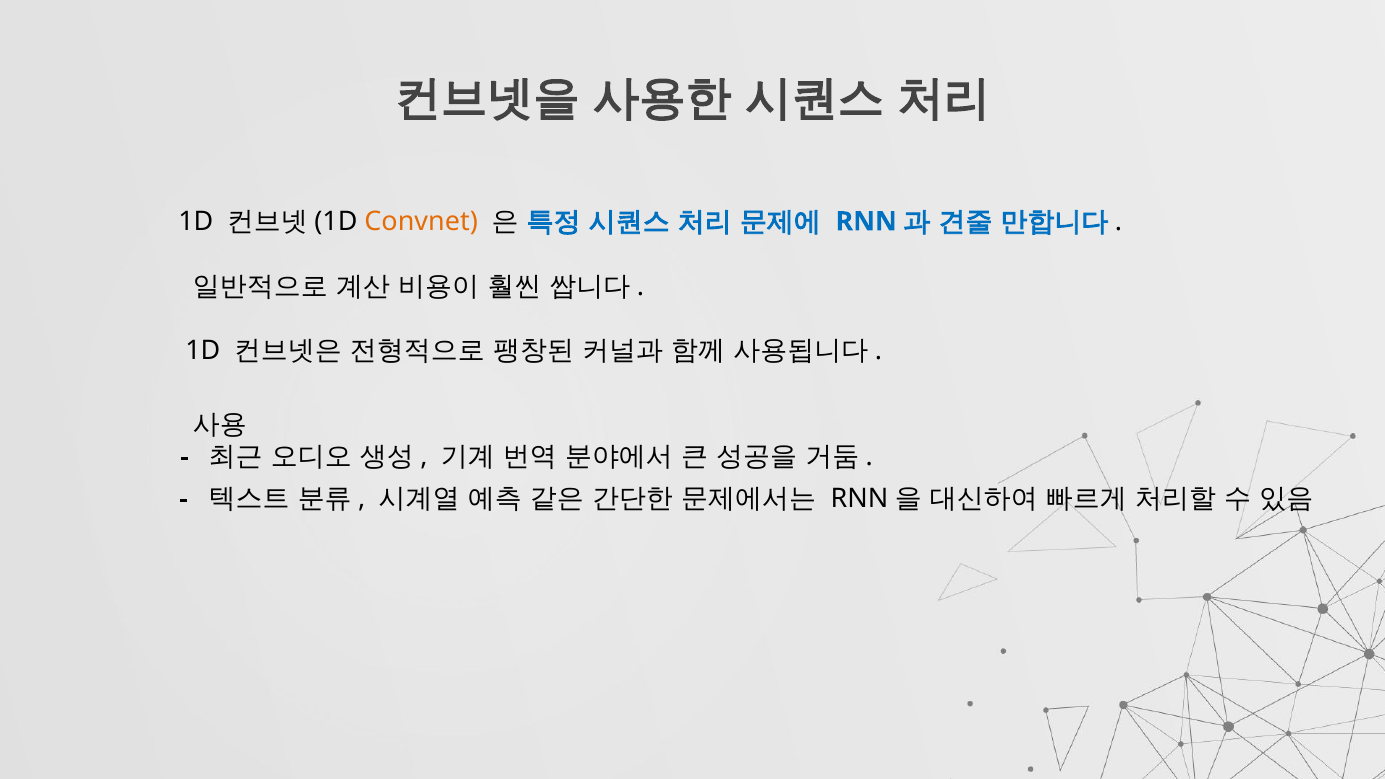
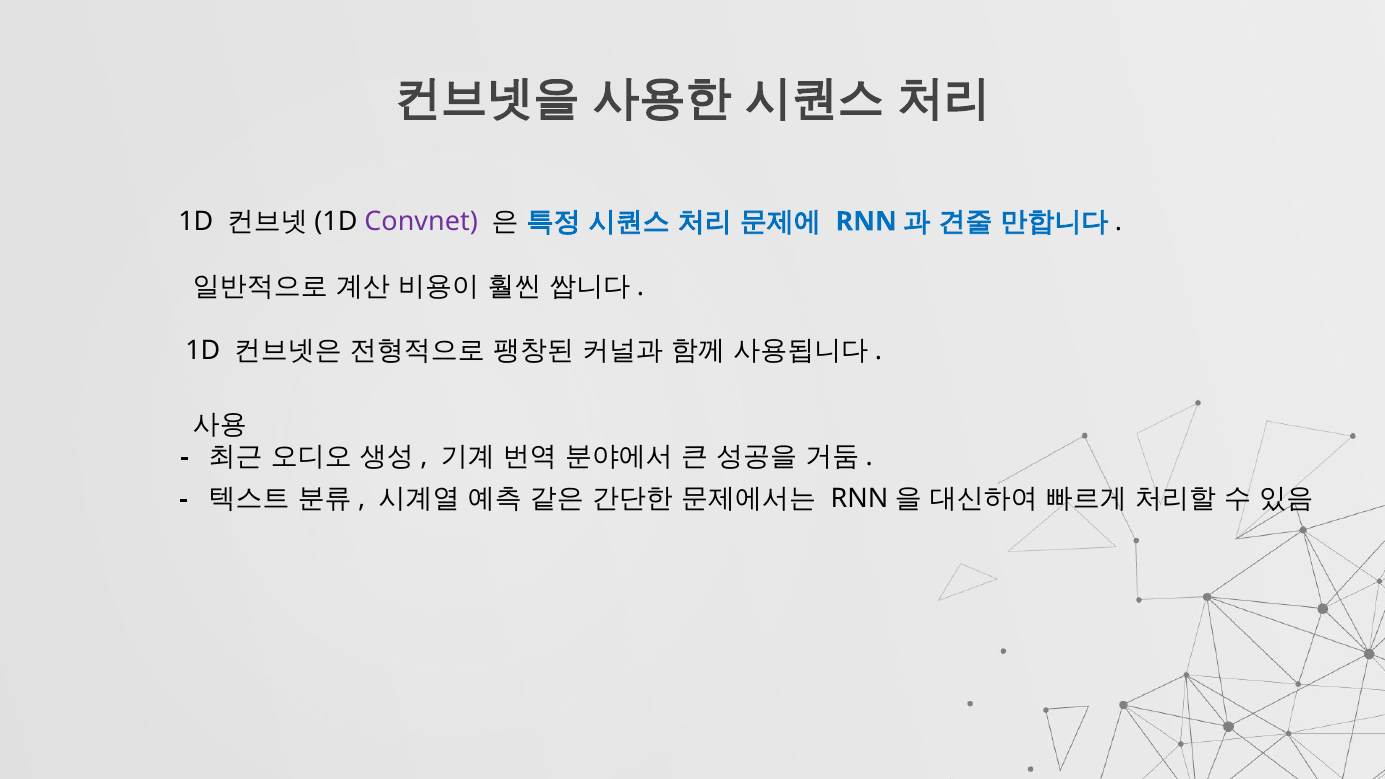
Convnet colour: orange -> purple (421, 222)
